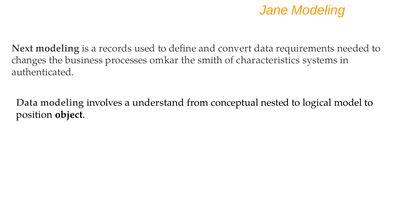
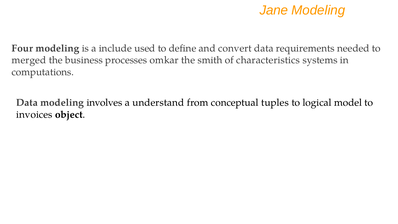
Next: Next -> Four (22, 48)
records: records -> include (115, 48)
changes: changes -> merged (29, 60)
authenticated: authenticated -> computations (43, 72)
nested: nested -> tuples (275, 103)
position: position -> invoices (34, 115)
